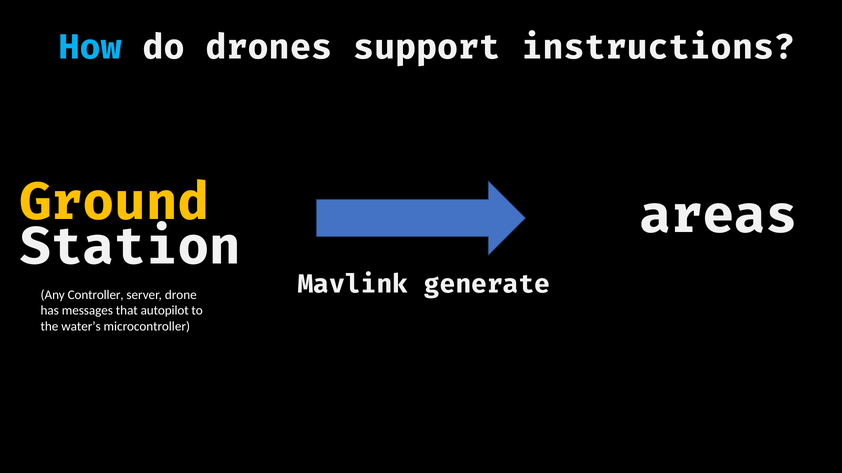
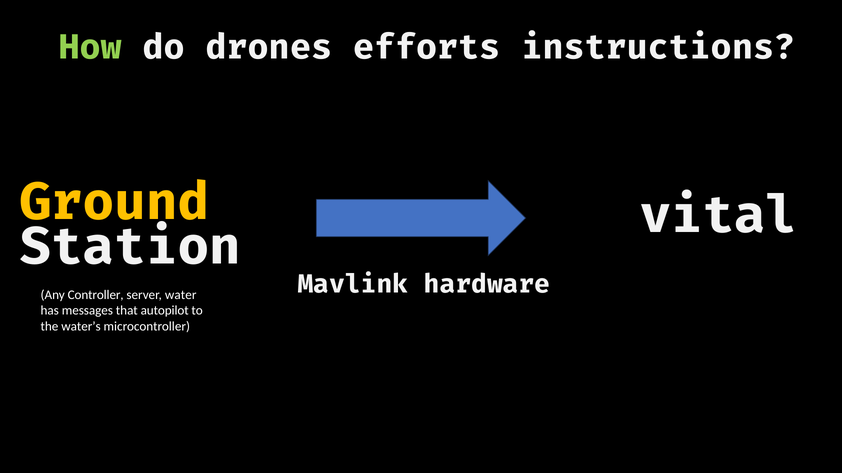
How colour: light blue -> light green (90, 47)
support: support -> efforts (427, 47)
areas: areas -> vital (719, 215)
generate: generate -> hardware (487, 285)
drone: drone -> water (181, 295)
